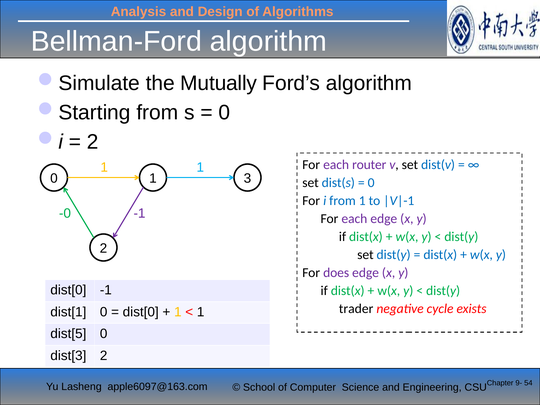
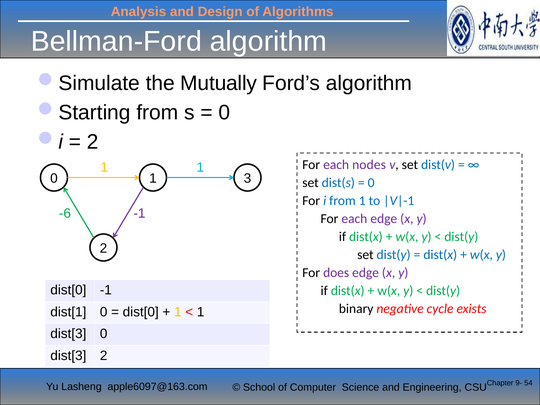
router: router -> nodes (369, 165)
-0: -0 -> -6 (65, 213)
trader: trader -> binary (356, 309)
dist[5: dist[5 -> dist[3 (68, 334)
